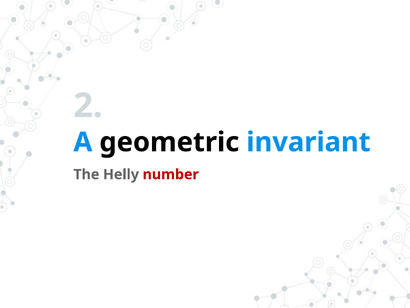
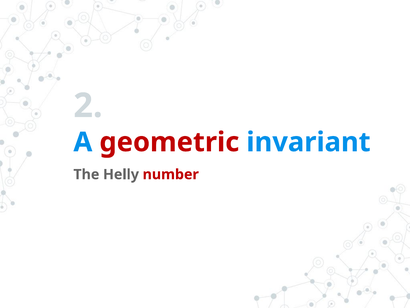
geometric colour: black -> red (169, 142)
